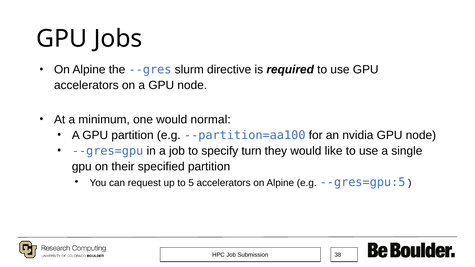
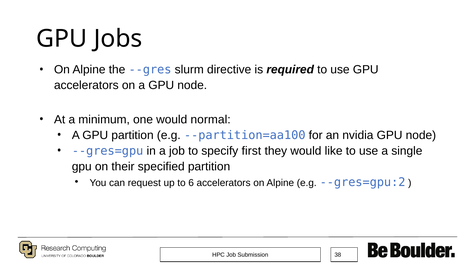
turn: turn -> first (251, 151)
5: 5 -> 6 (191, 183)
--gres=gpu:5: --gres=gpu:5 -> --gres=gpu:2 (363, 182)
